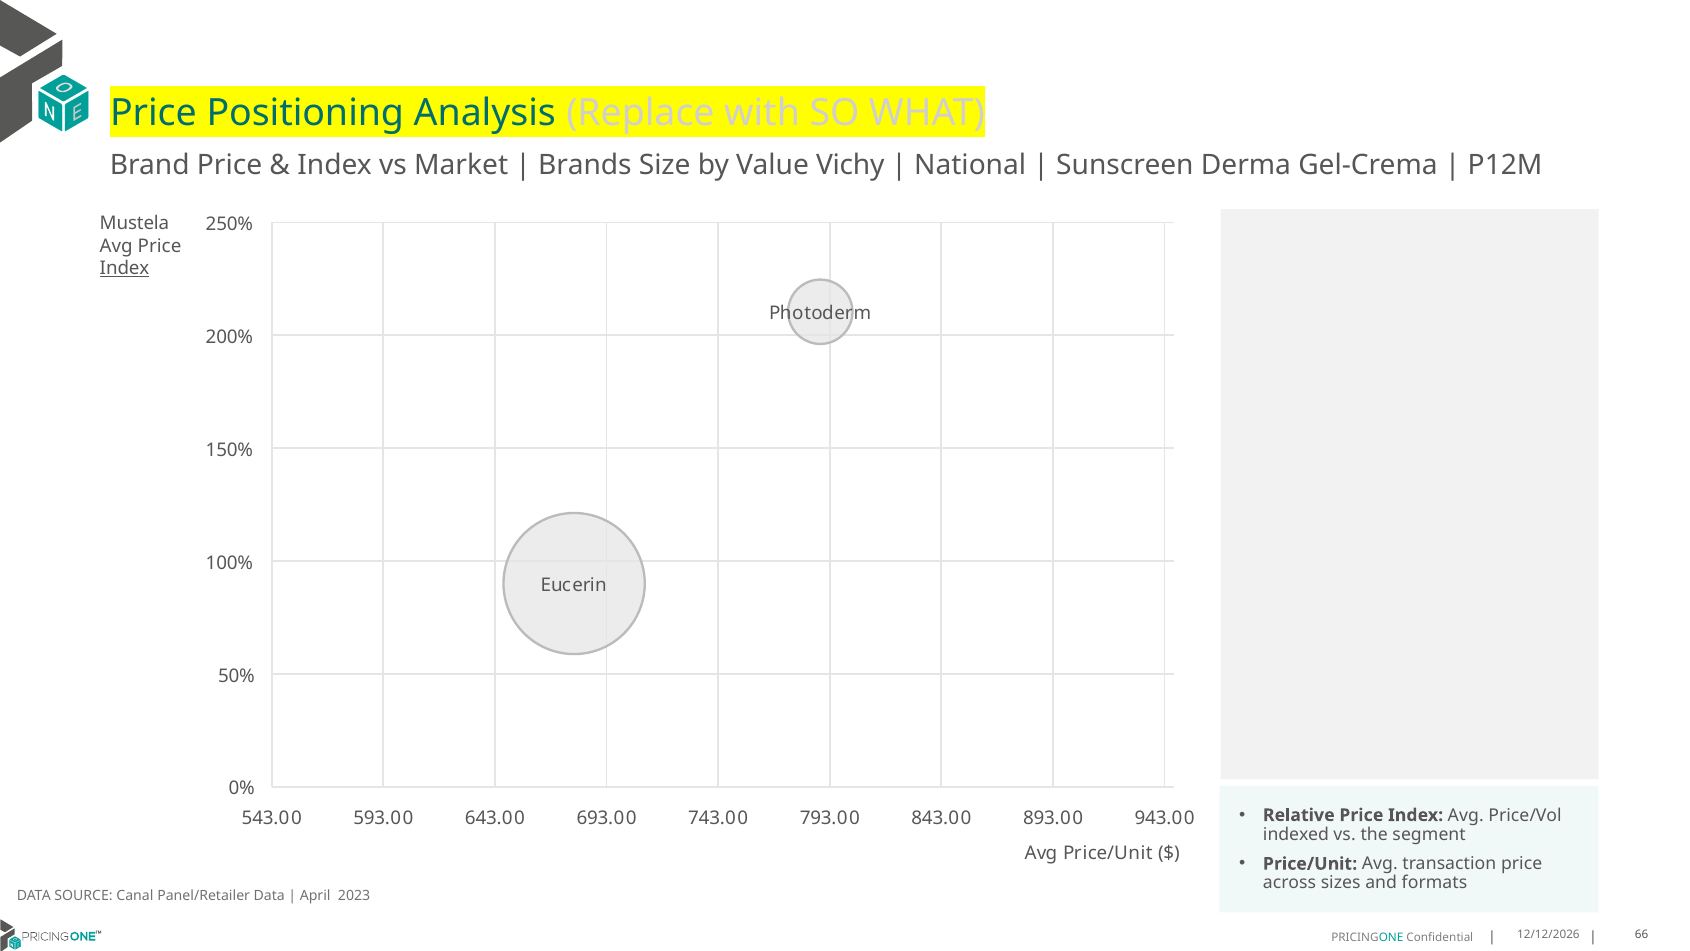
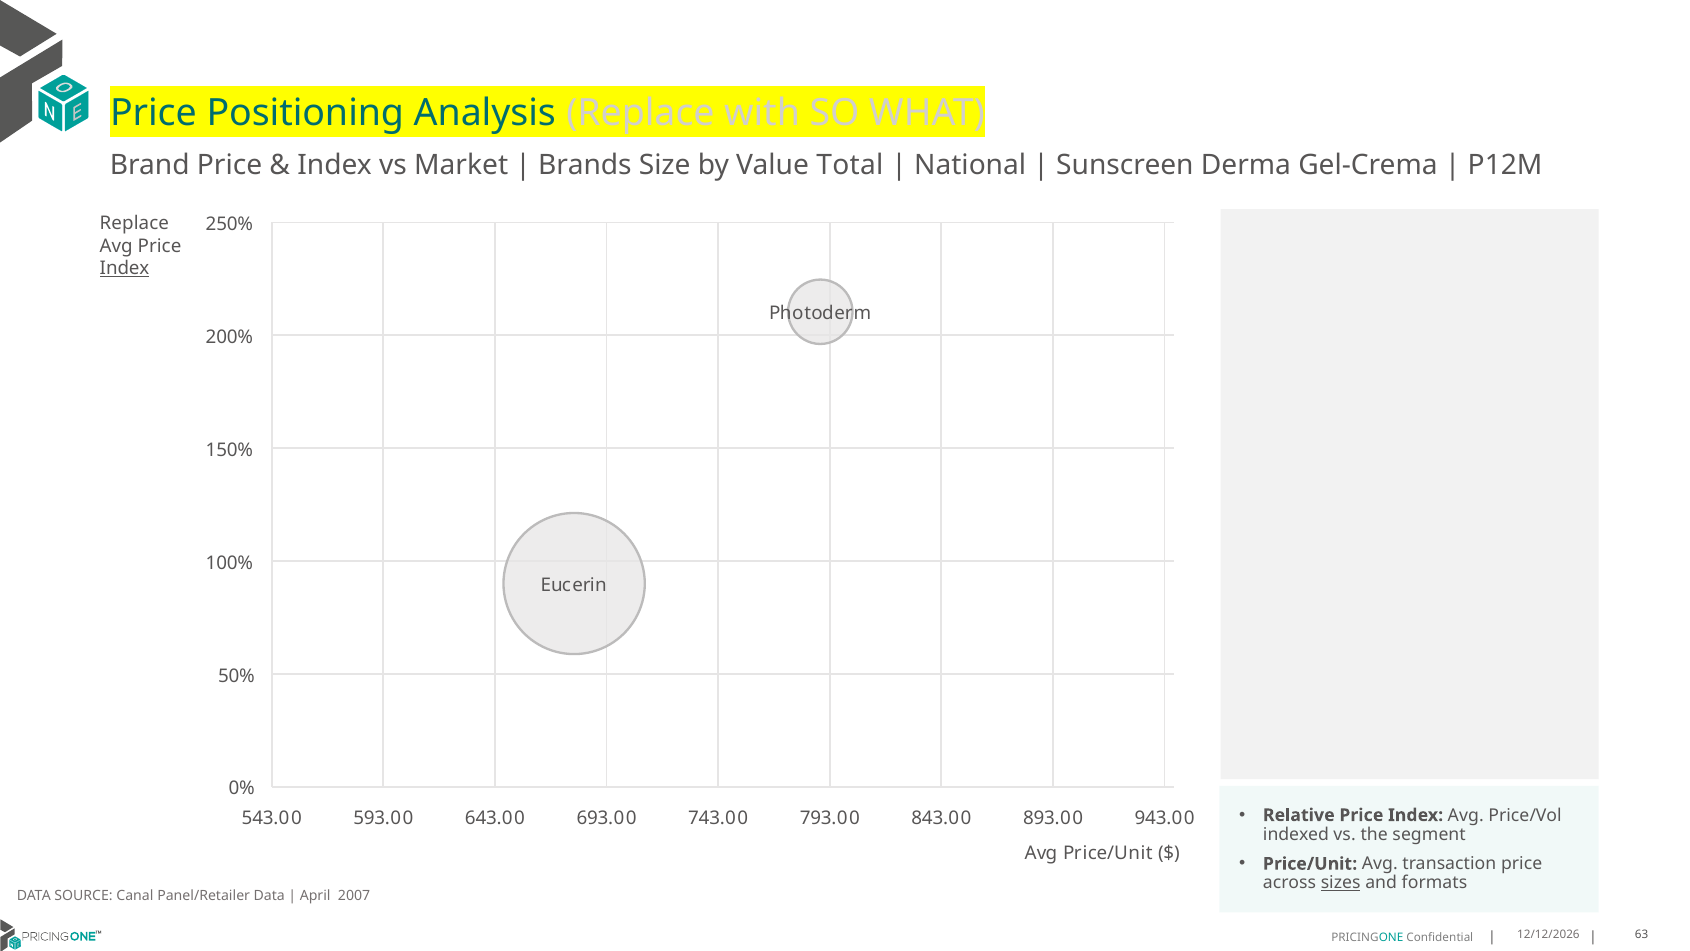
Vichy: Vichy -> Total (850, 165)
Mustela: Mustela -> Replace (134, 223)
sizes underline: none -> present (1341, 883)
2023: 2023 -> 2007 (354, 895)
66: 66 -> 63 (1642, 935)
